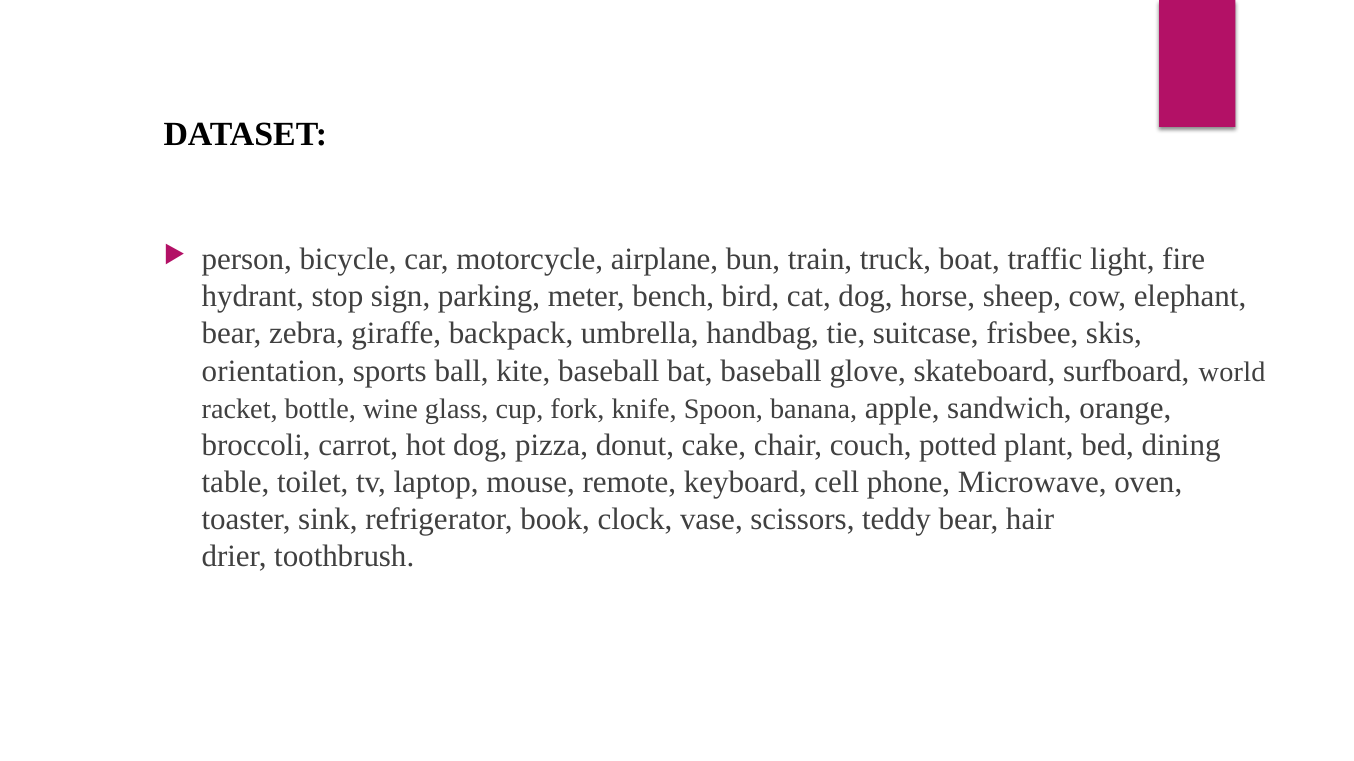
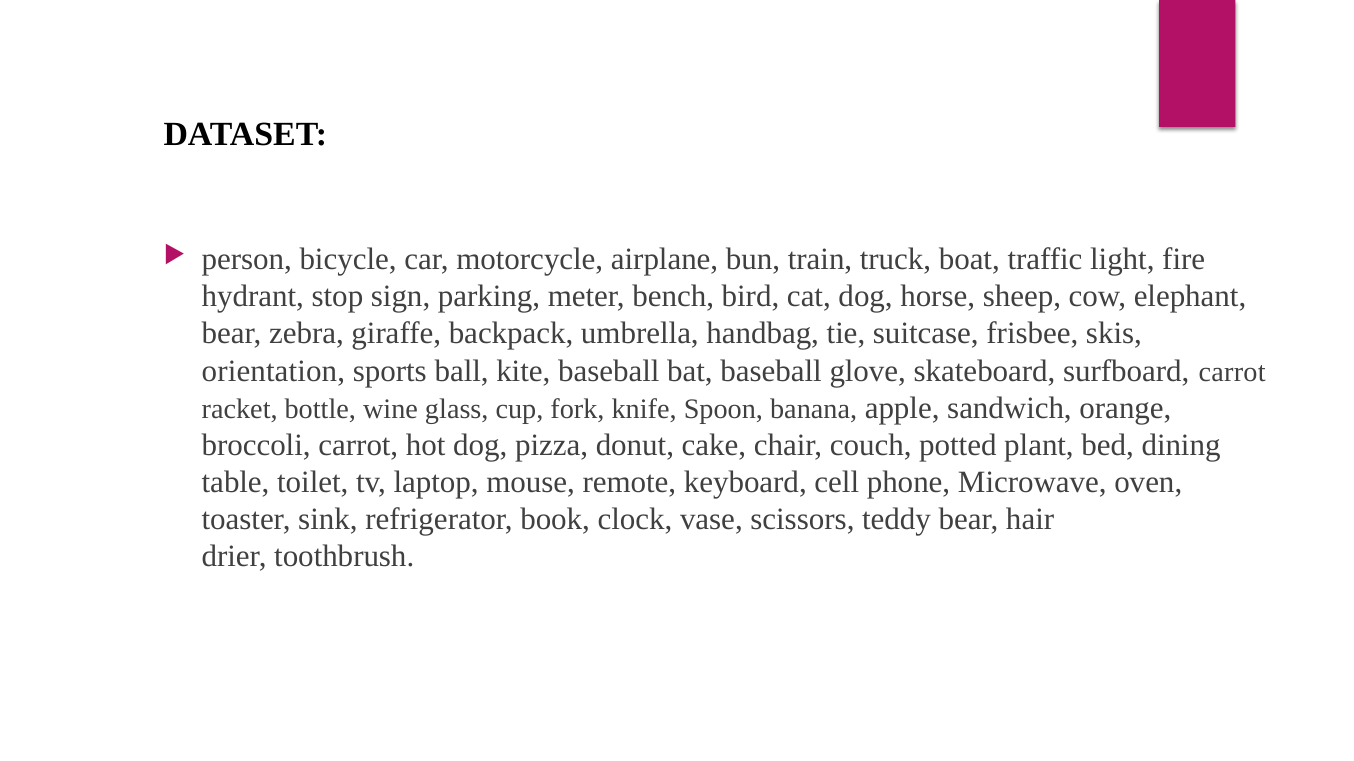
surfboard world: world -> carrot (1232, 372)
